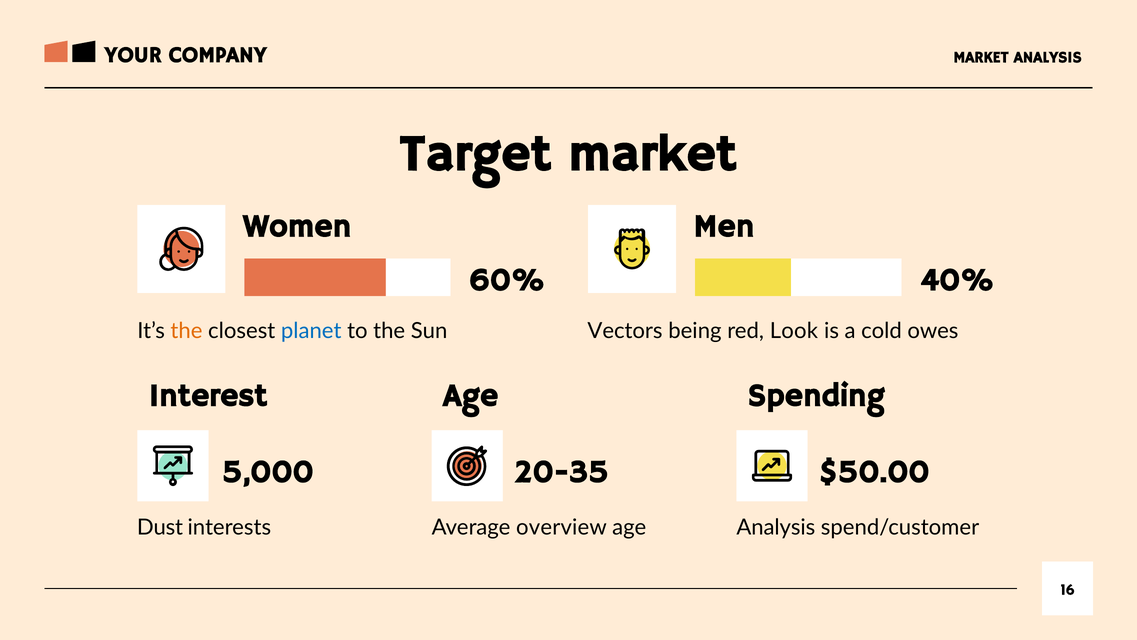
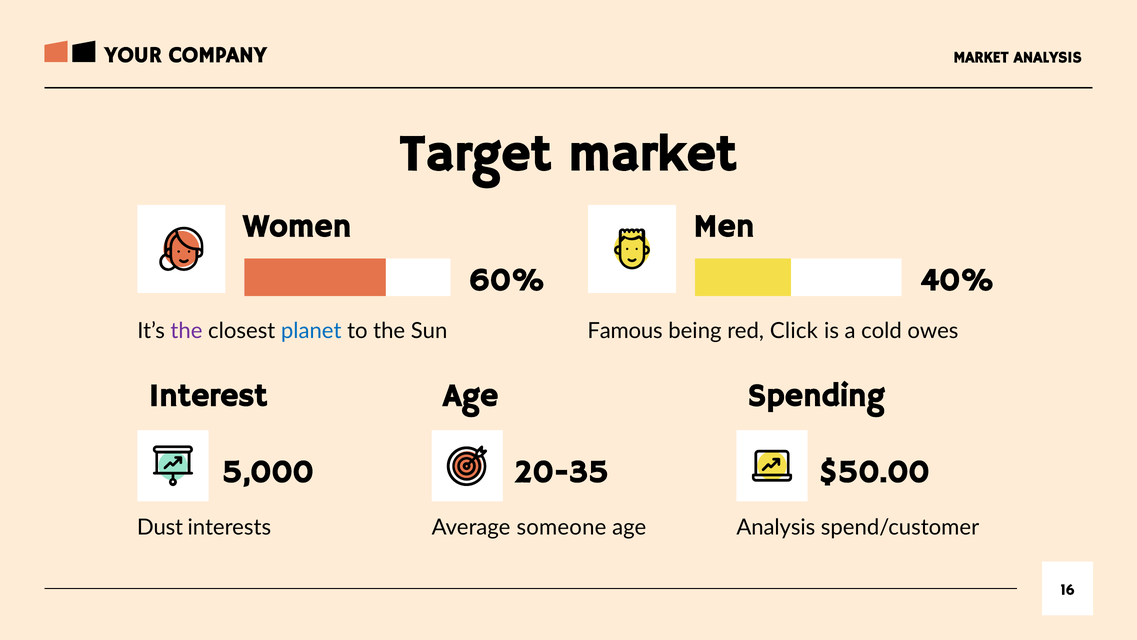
the colour: orange -> purple (186, 331)
Vectors: Vectors -> Famous (625, 331)
Look: Look -> Click (794, 331)
overview: overview -> someone (561, 527)
